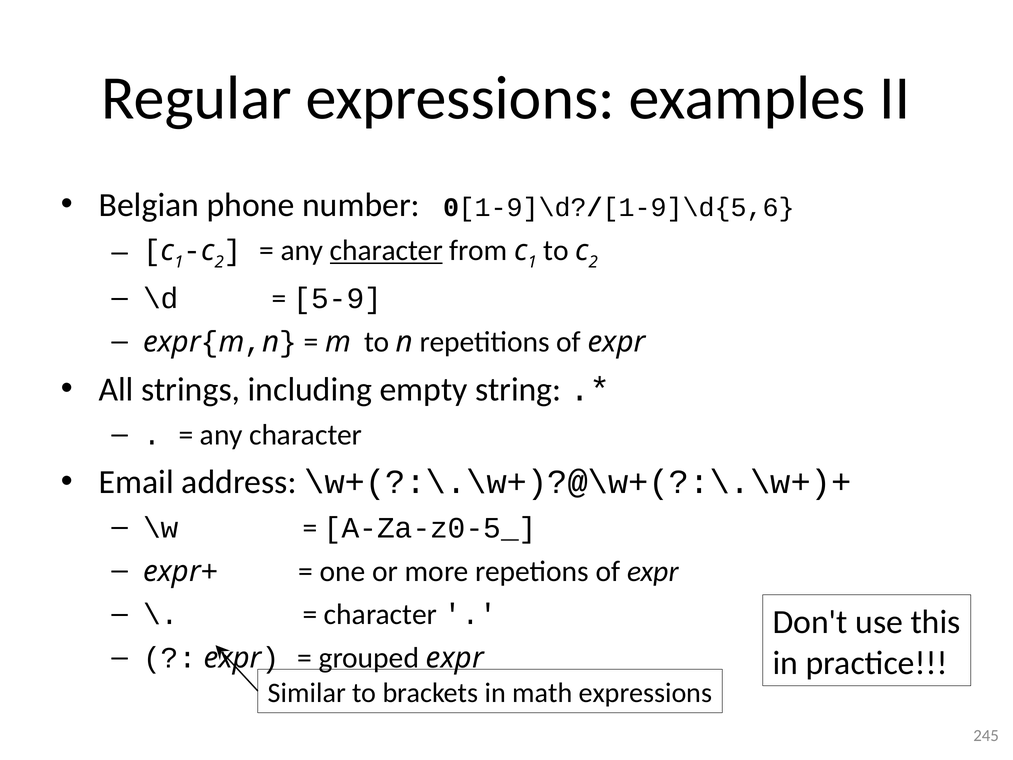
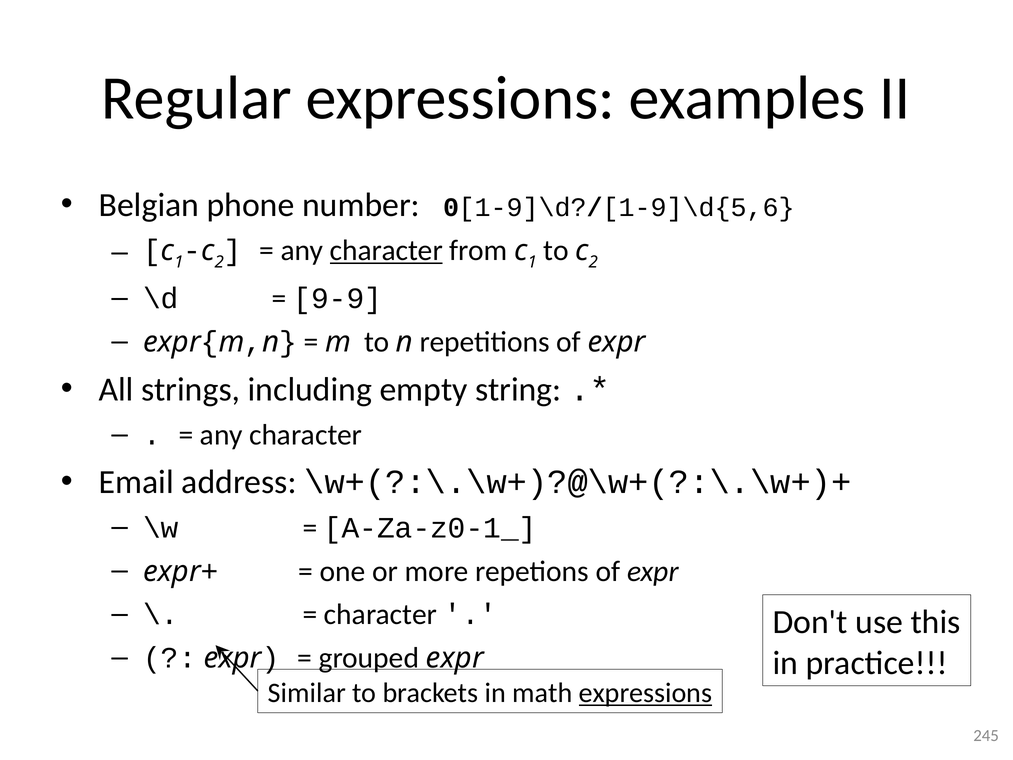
5-9: 5-9 -> 9-9 (338, 299)
A-Za-z0-5_: A-Za-z0-5_ -> A-Za-z0-1_ (430, 528)
expressions underline: none -> present (645, 693)
